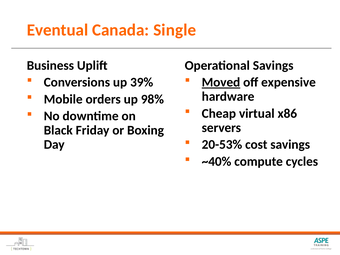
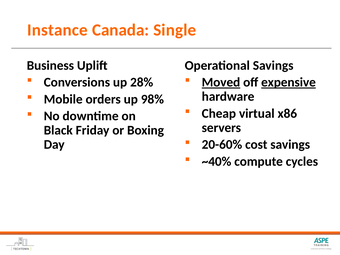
Eventual: Eventual -> Instance (57, 30)
expensive underline: none -> present (289, 82)
39%: 39% -> 28% (142, 82)
20-53%: 20-53% -> 20-60% (222, 145)
